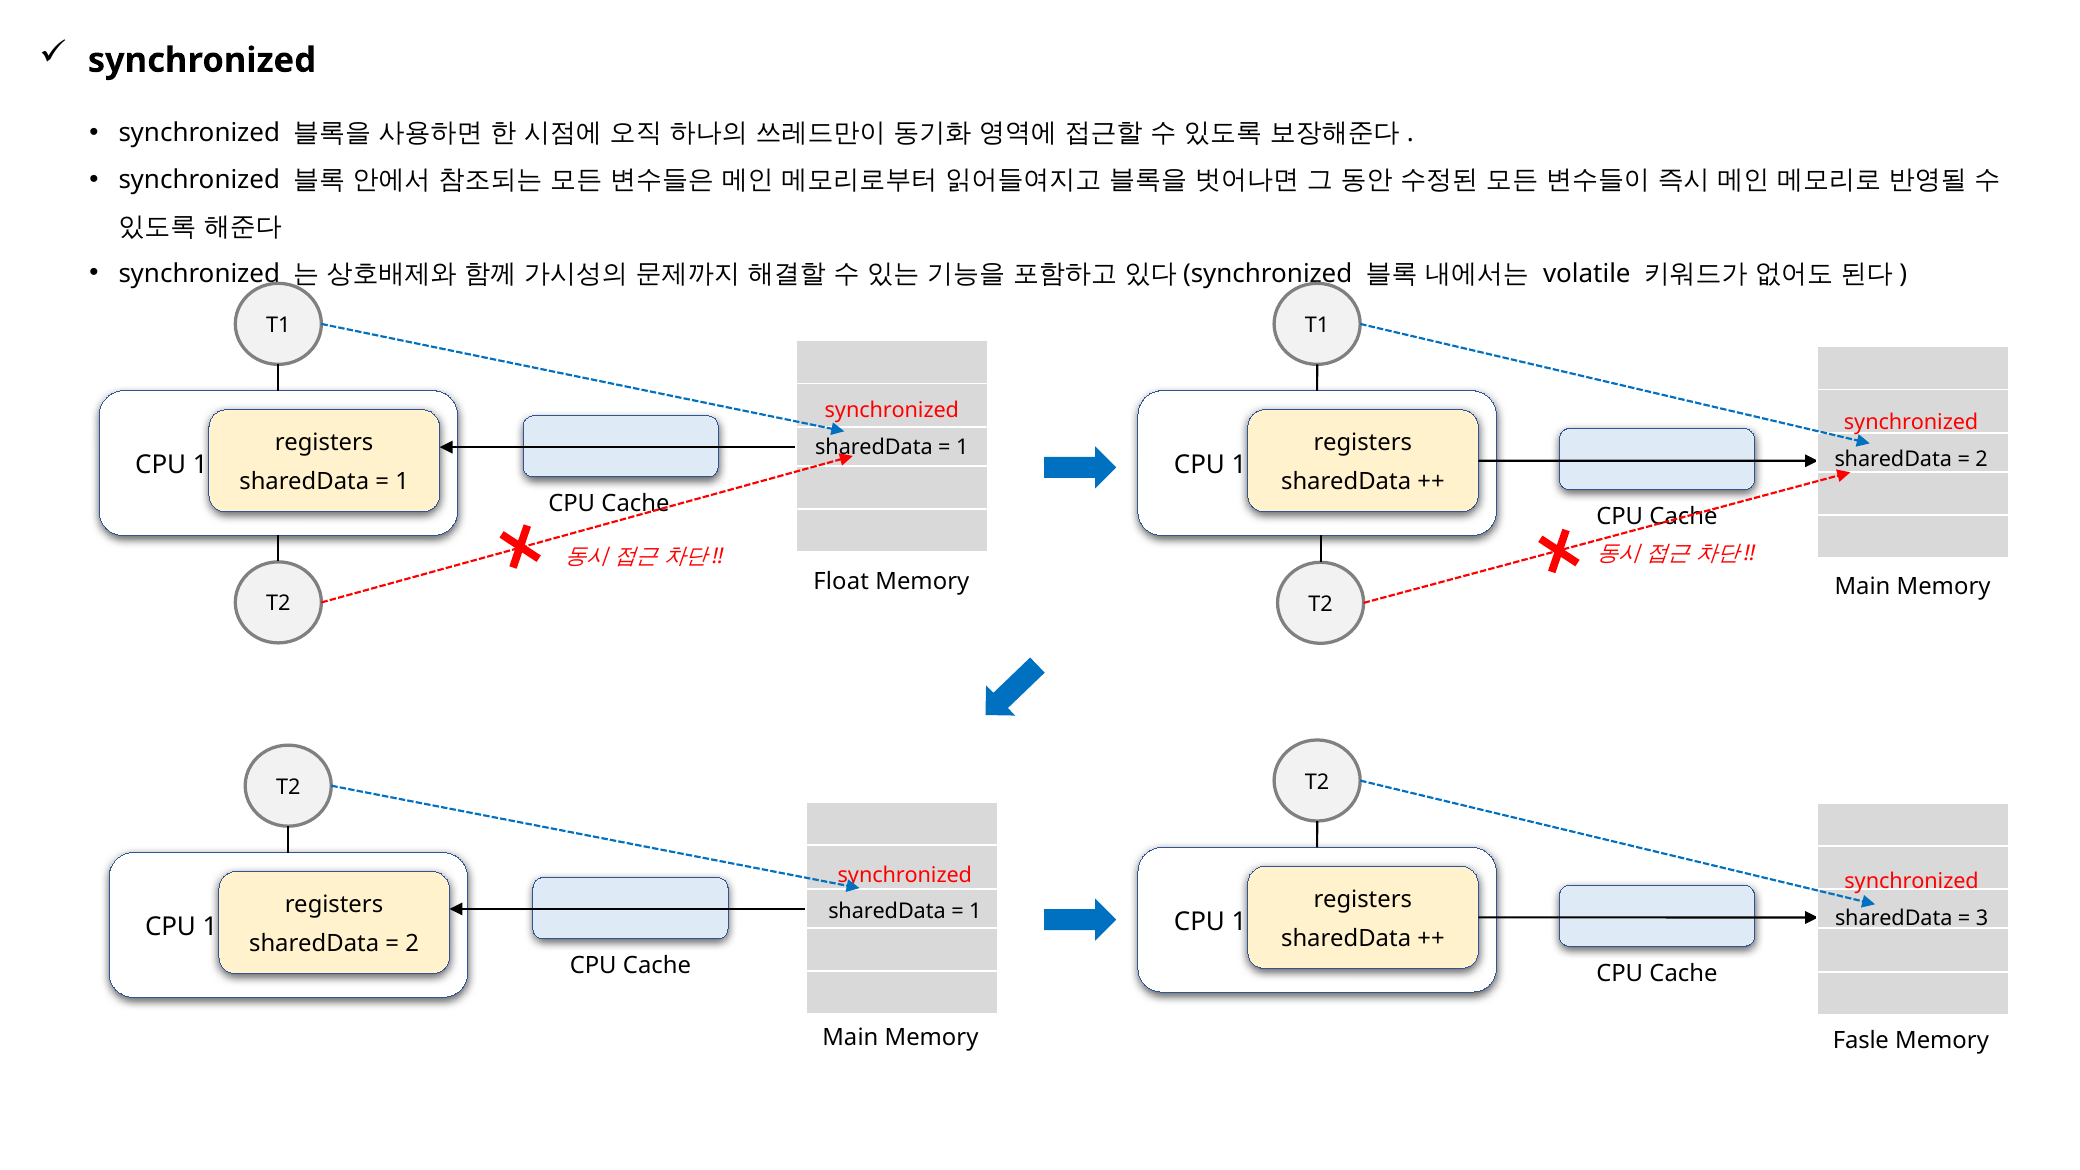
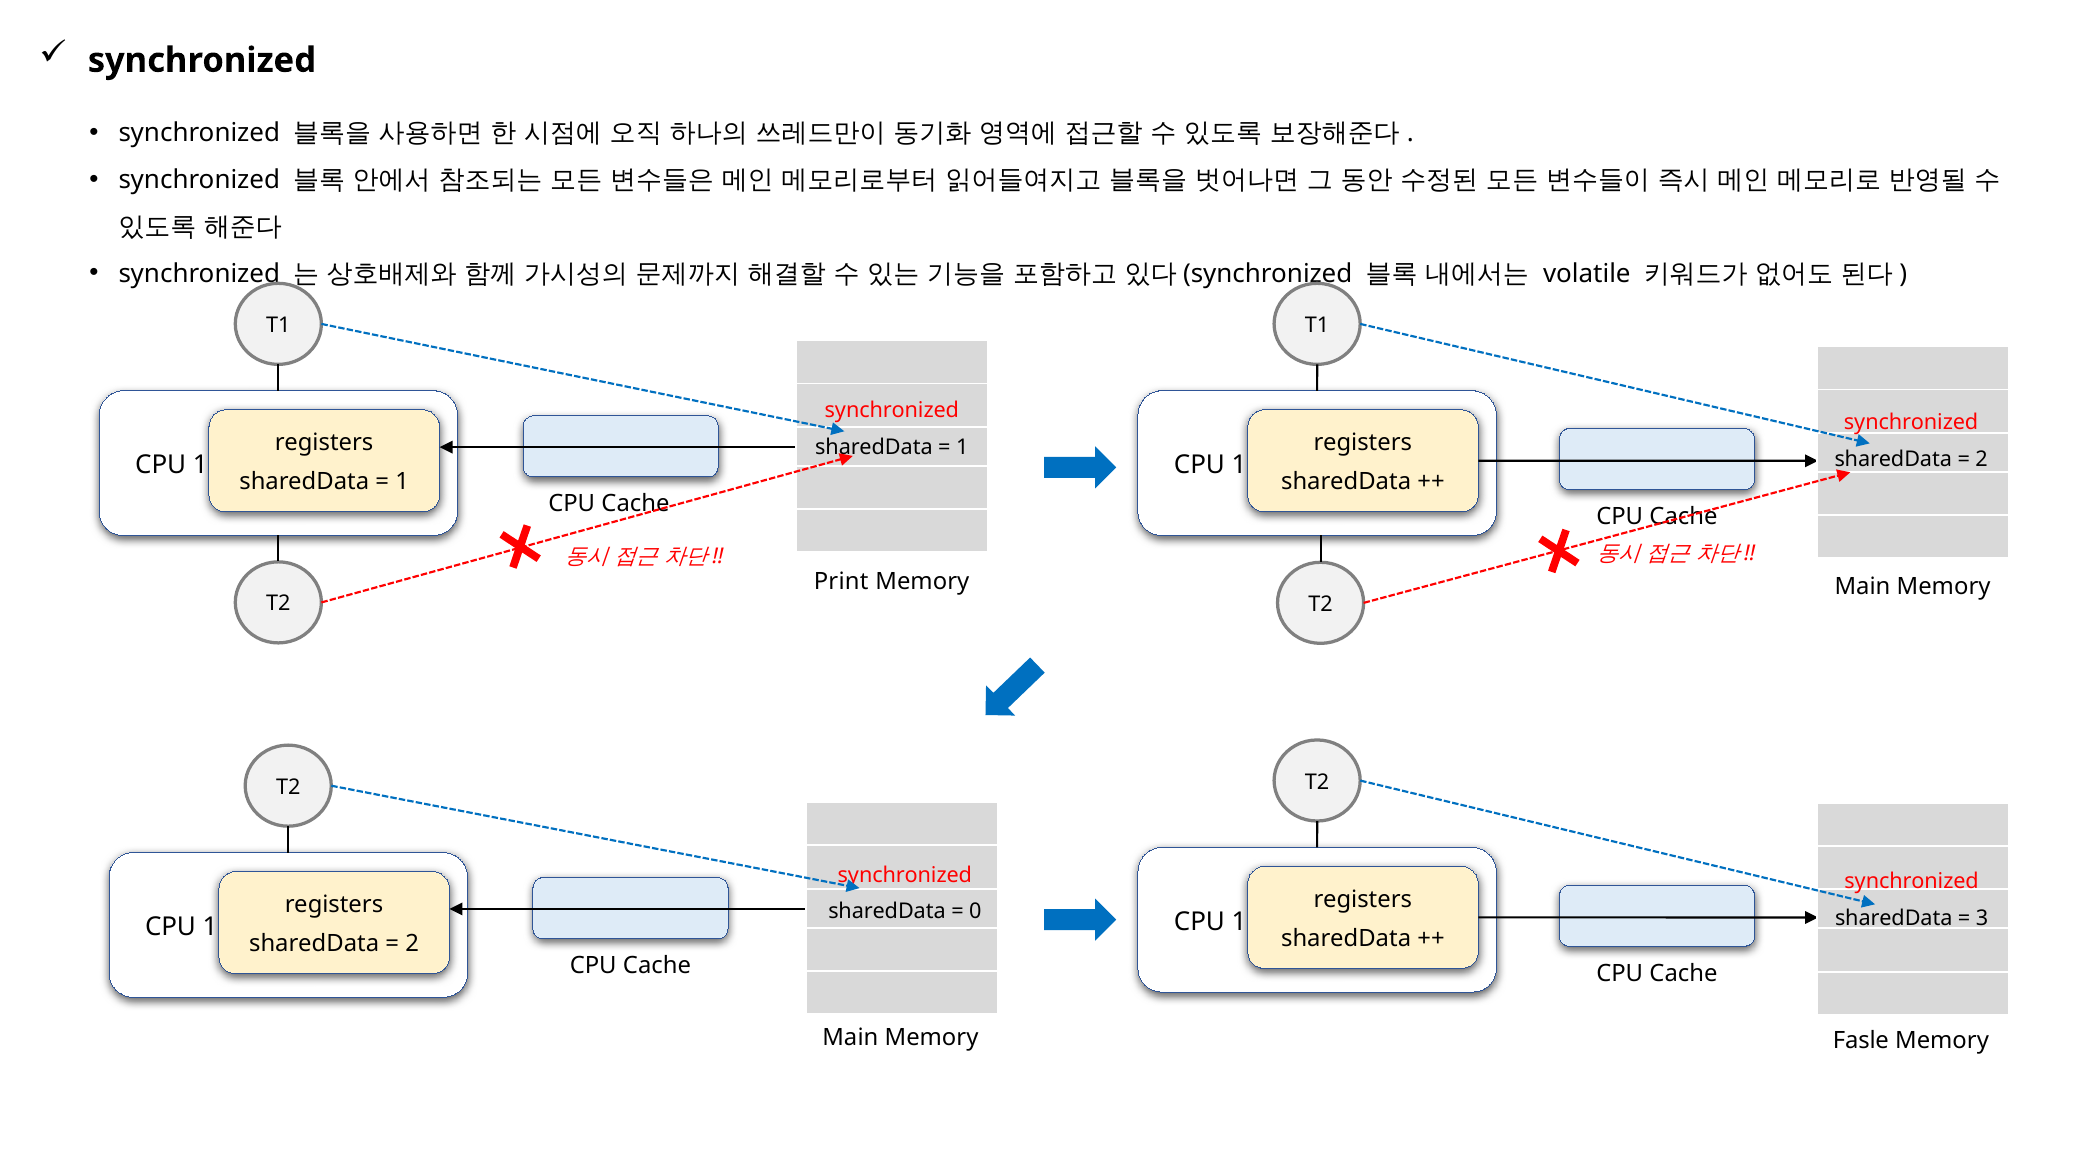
Float: Float -> Print (841, 582)
1: 1 -> 0 (975, 912)
